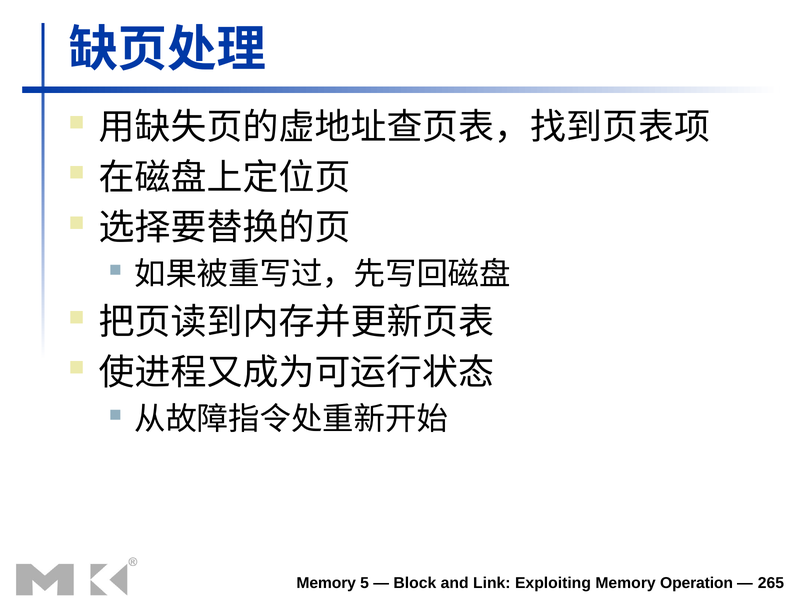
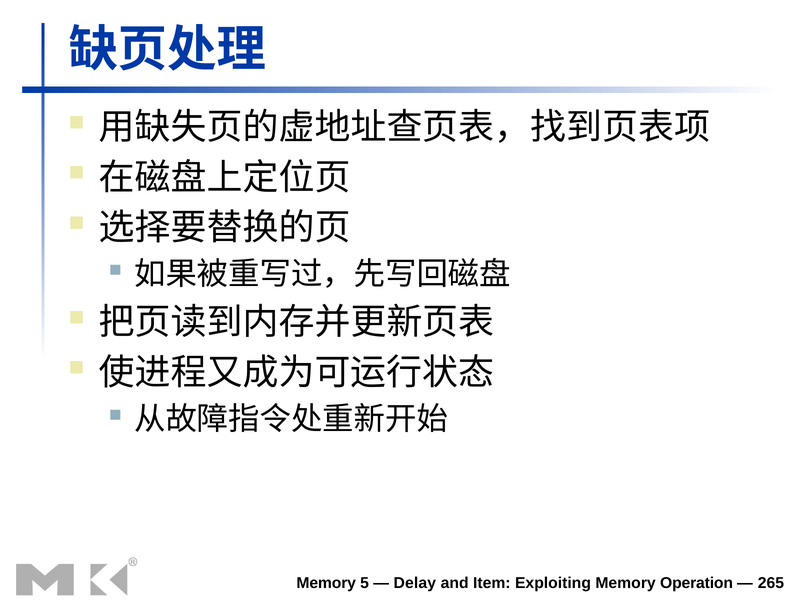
Block: Block -> Delay (415, 583)
Link: Link -> Item (492, 583)
